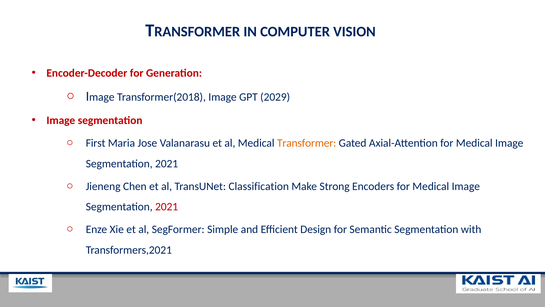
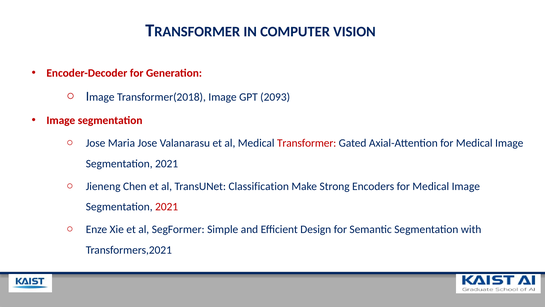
2029: 2029 -> 2093 (275, 97)
First: First -> Jose (96, 143)
Transformer colour: orange -> red (307, 143)
